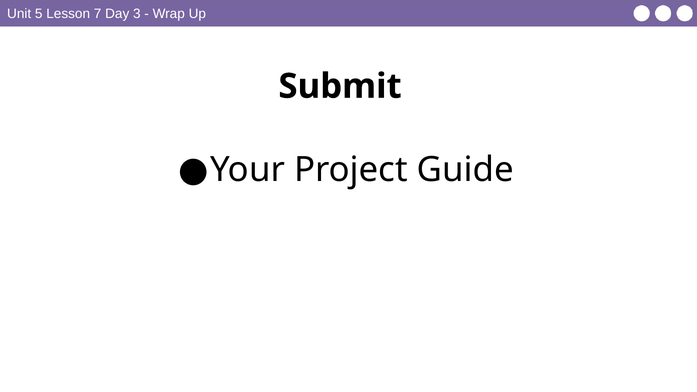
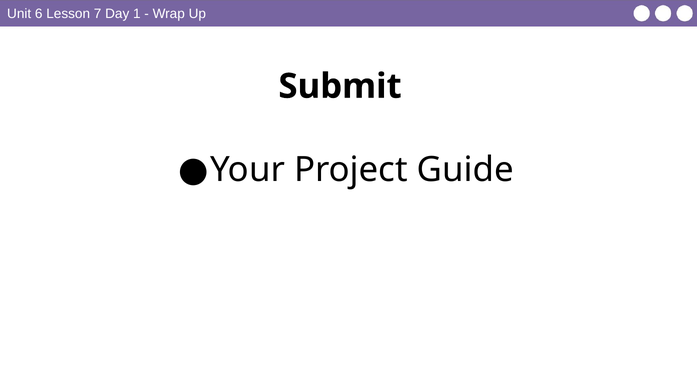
5: 5 -> 6 (39, 14)
3: 3 -> 1 (137, 14)
